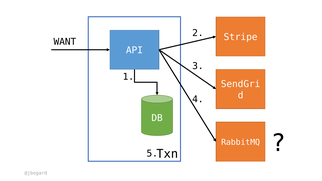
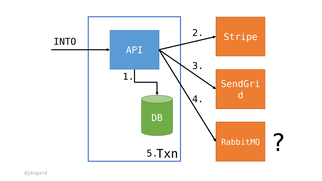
WANT: WANT -> INTO (65, 42)
